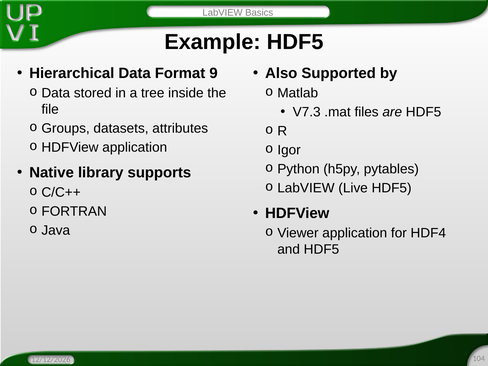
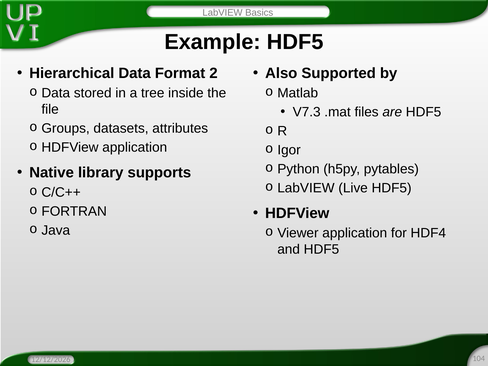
9: 9 -> 2 (214, 73)
